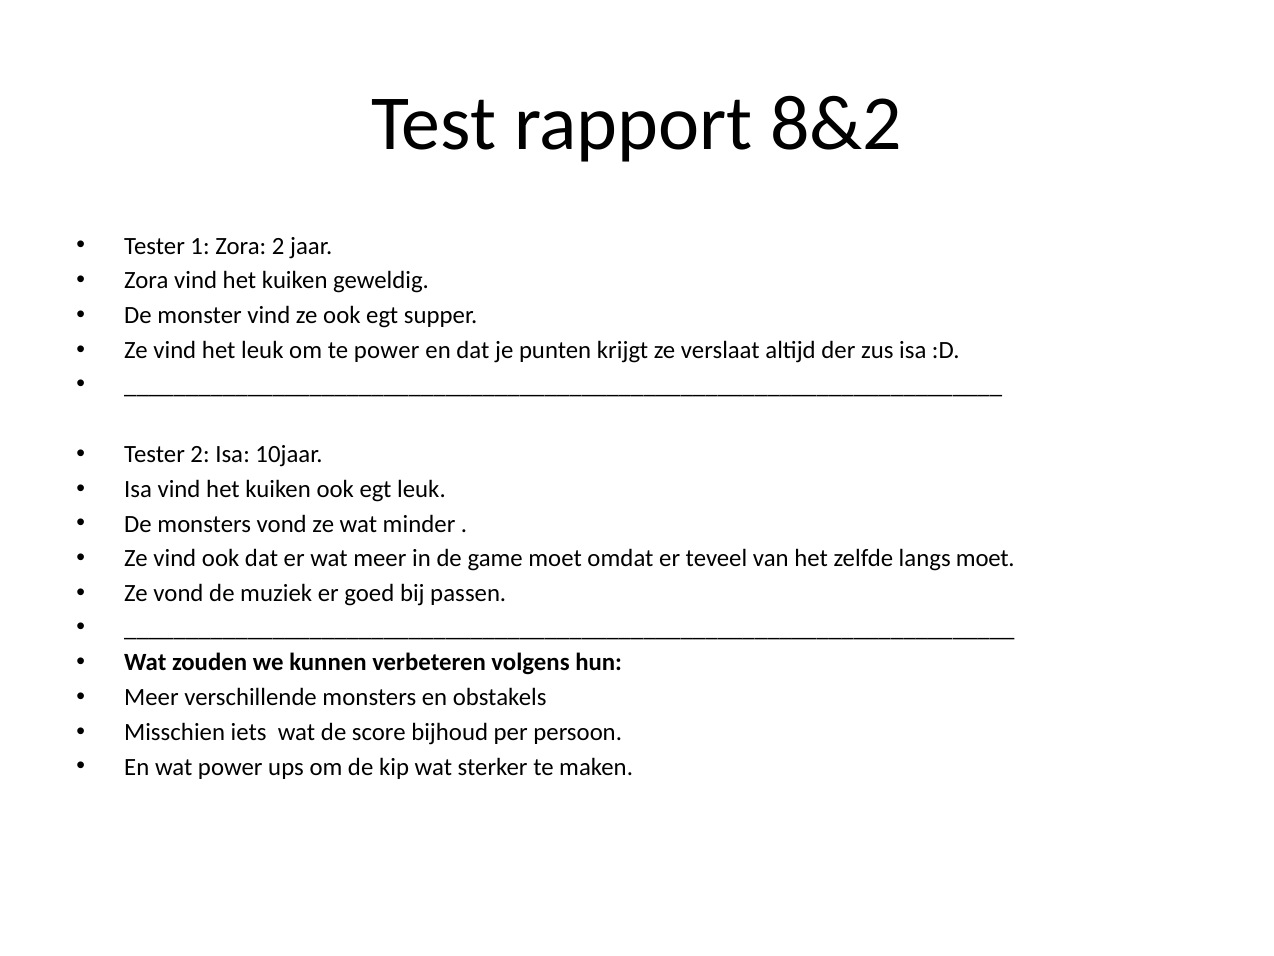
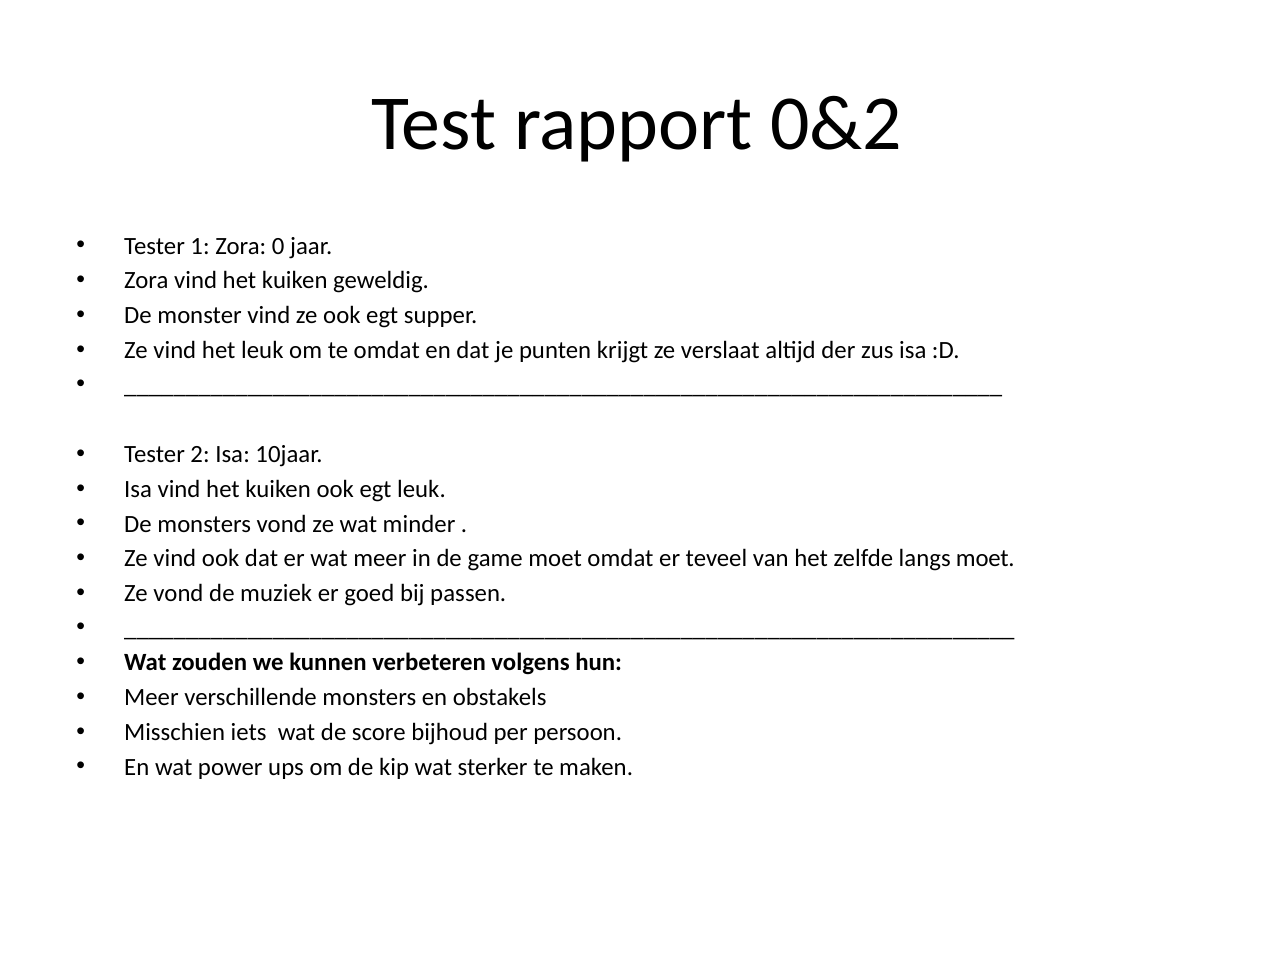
8&2: 8&2 -> 0&2 (836, 123)
Zora 2: 2 -> 0 (278, 246)
te power: power -> omdat (387, 350)
